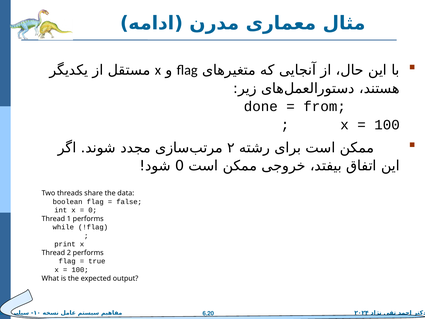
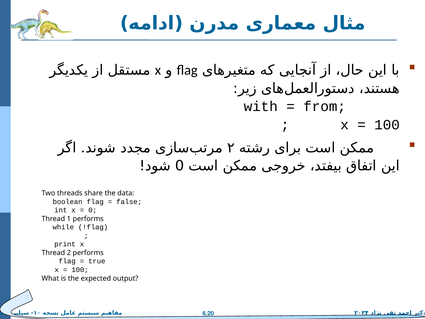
done: done -> with (261, 107)
